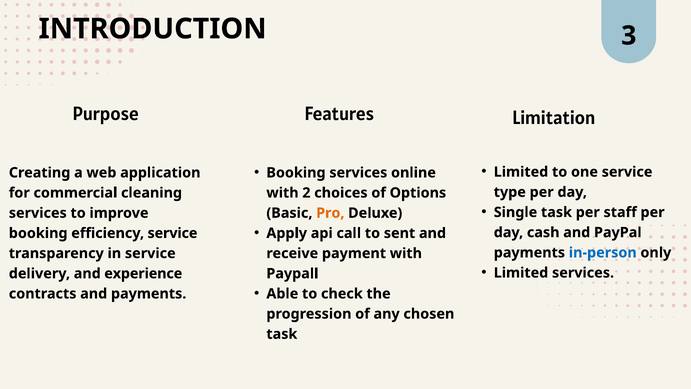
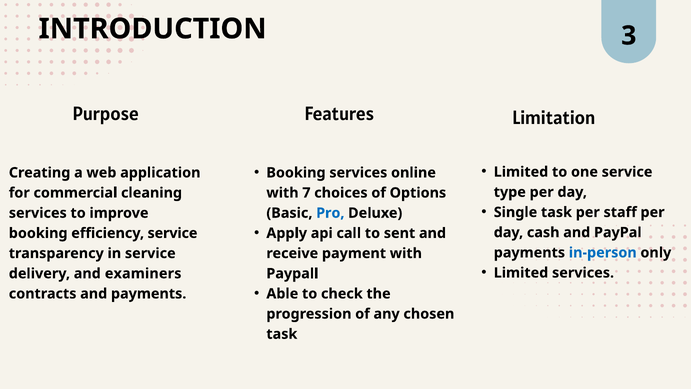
2: 2 -> 7 (306, 193)
Pro colour: orange -> blue (330, 213)
experience: experience -> examiners (143, 273)
